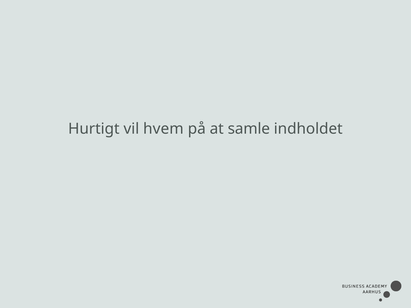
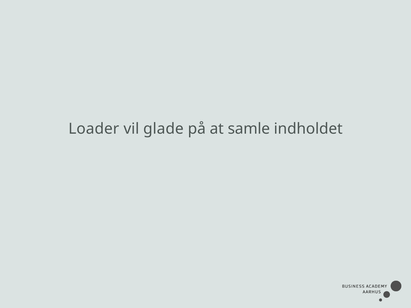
Hurtigt: Hurtigt -> Loader (94, 129)
hvem: hvem -> glade (163, 129)
